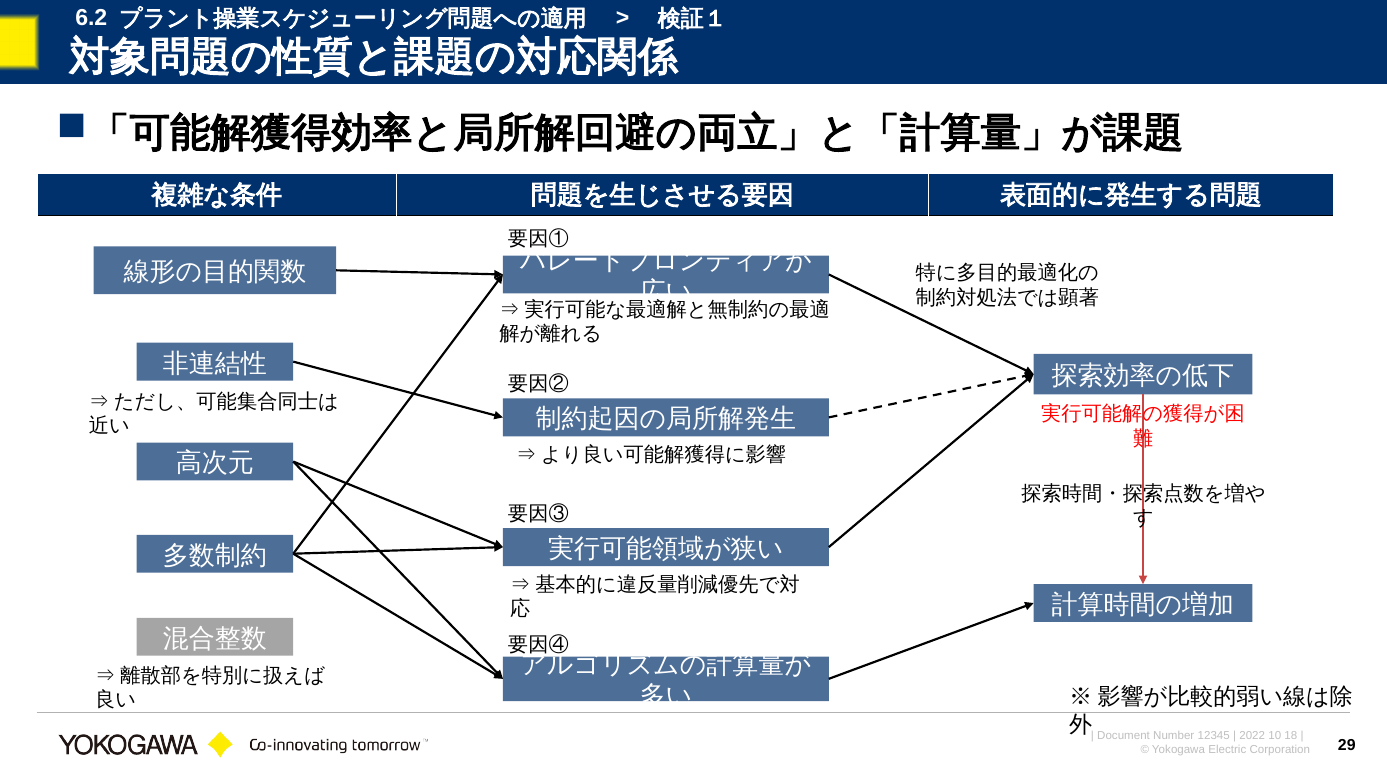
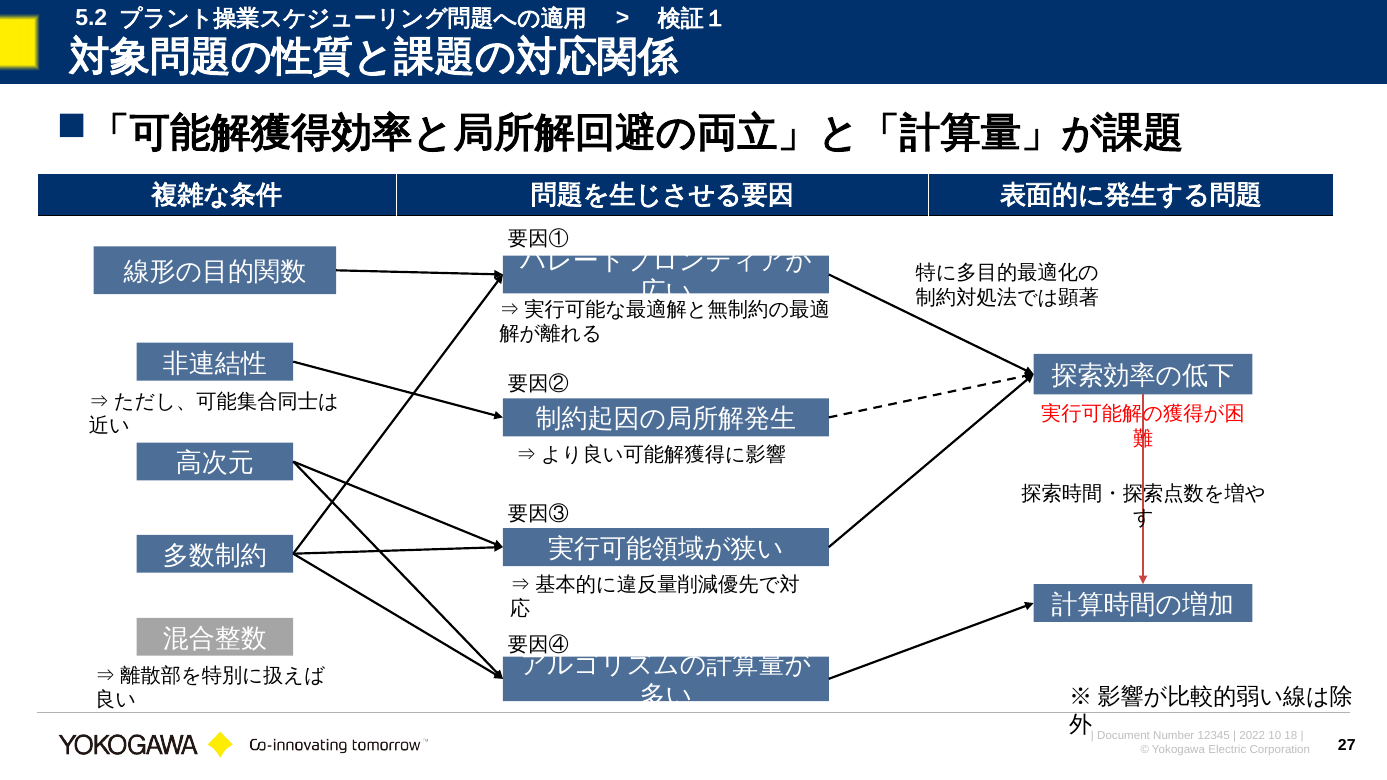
6.2: 6.2 -> 5.2 (91, 18)
29: 29 -> 27 (1347, 745)
